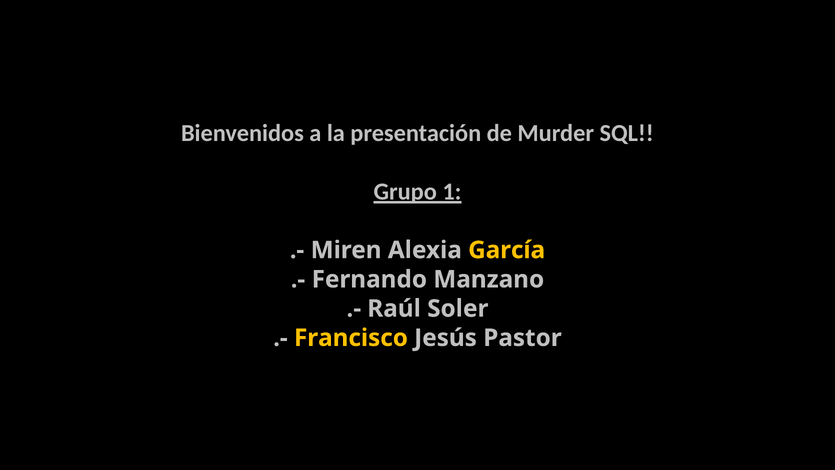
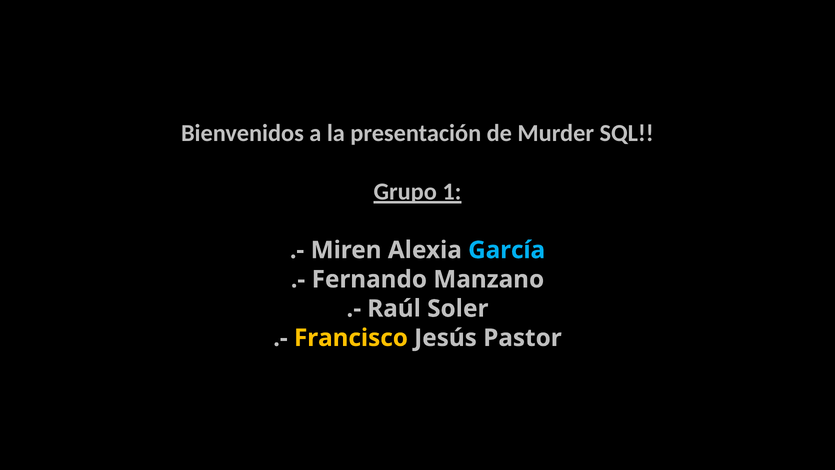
García colour: yellow -> light blue (507, 250)
